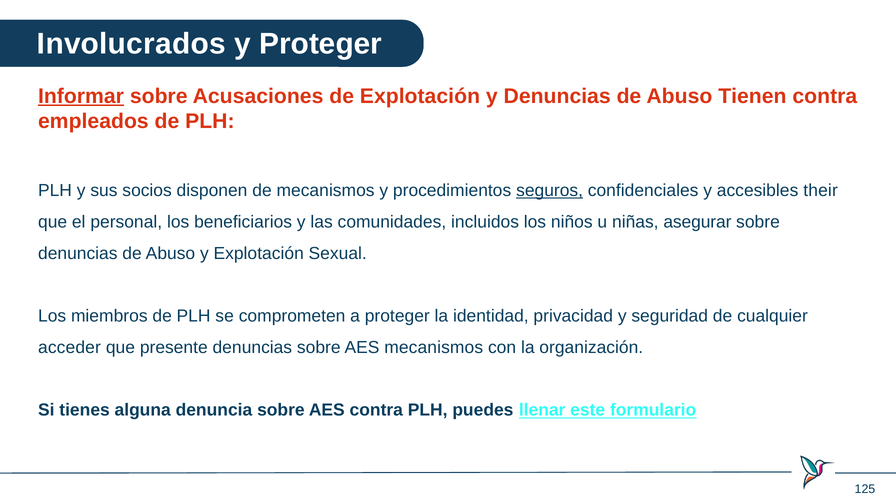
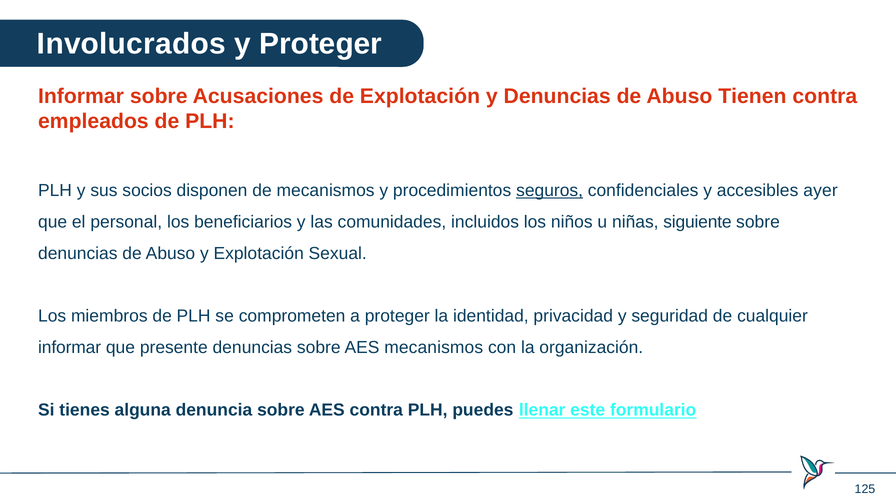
Informar underline: present -> none (81, 96)
their: their -> ayer (821, 191)
asegurar: asegurar -> siguiente (697, 222)
acceder: acceder -> informar (70, 347)
